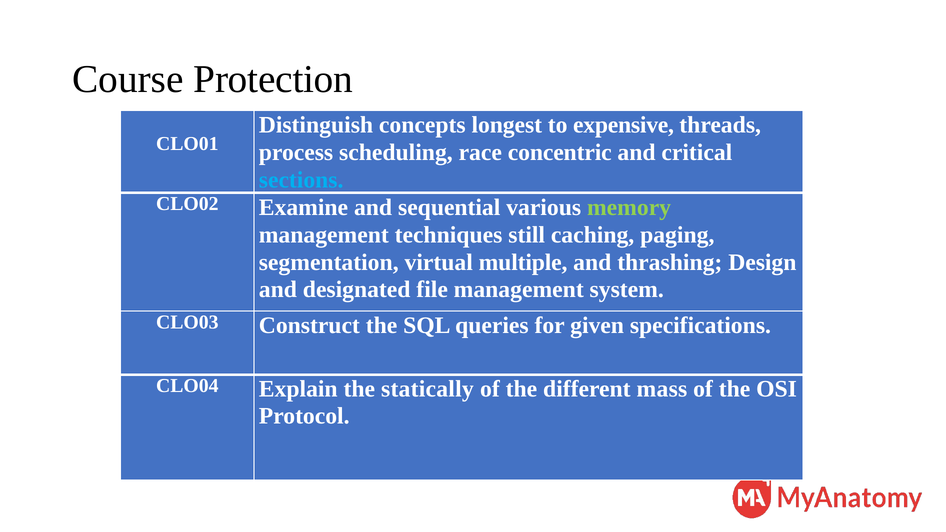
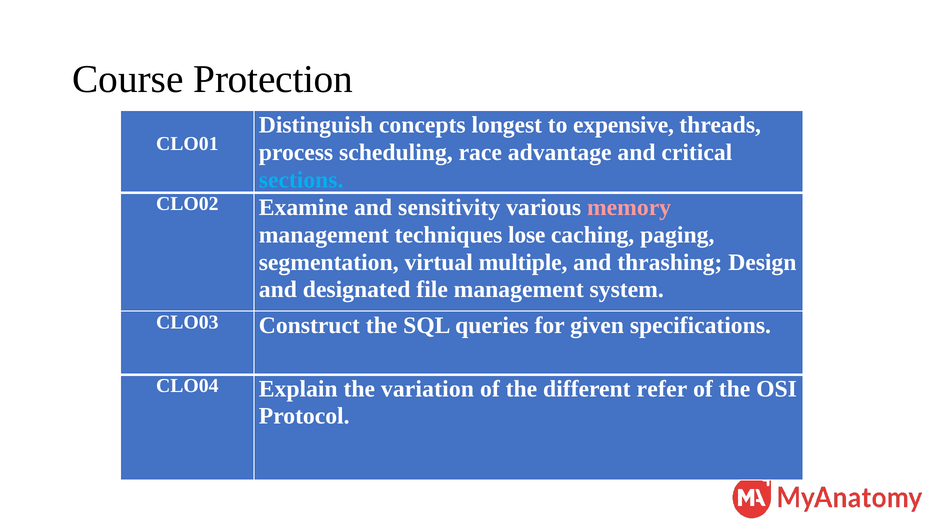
concentric: concentric -> advantage (560, 153)
sequential: sequential -> sensitivity (449, 207)
memory colour: light green -> pink (629, 207)
still: still -> lose (527, 235)
statically: statically -> variation (427, 389)
mass: mass -> refer (662, 389)
